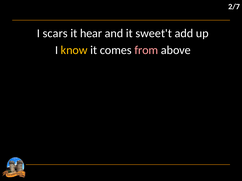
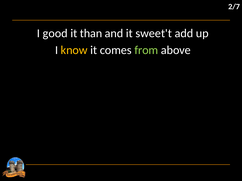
scars: scars -> good (55, 33)
hear: hear -> than (91, 33)
from colour: pink -> light green (146, 50)
